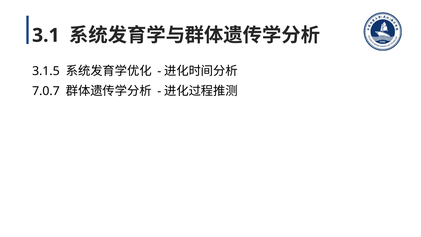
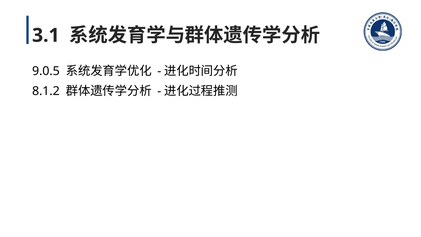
3.1.5: 3.1.5 -> 9.0.5 (46, 71)
7.0.7: 7.0.7 -> 8.1.2 (46, 91)
